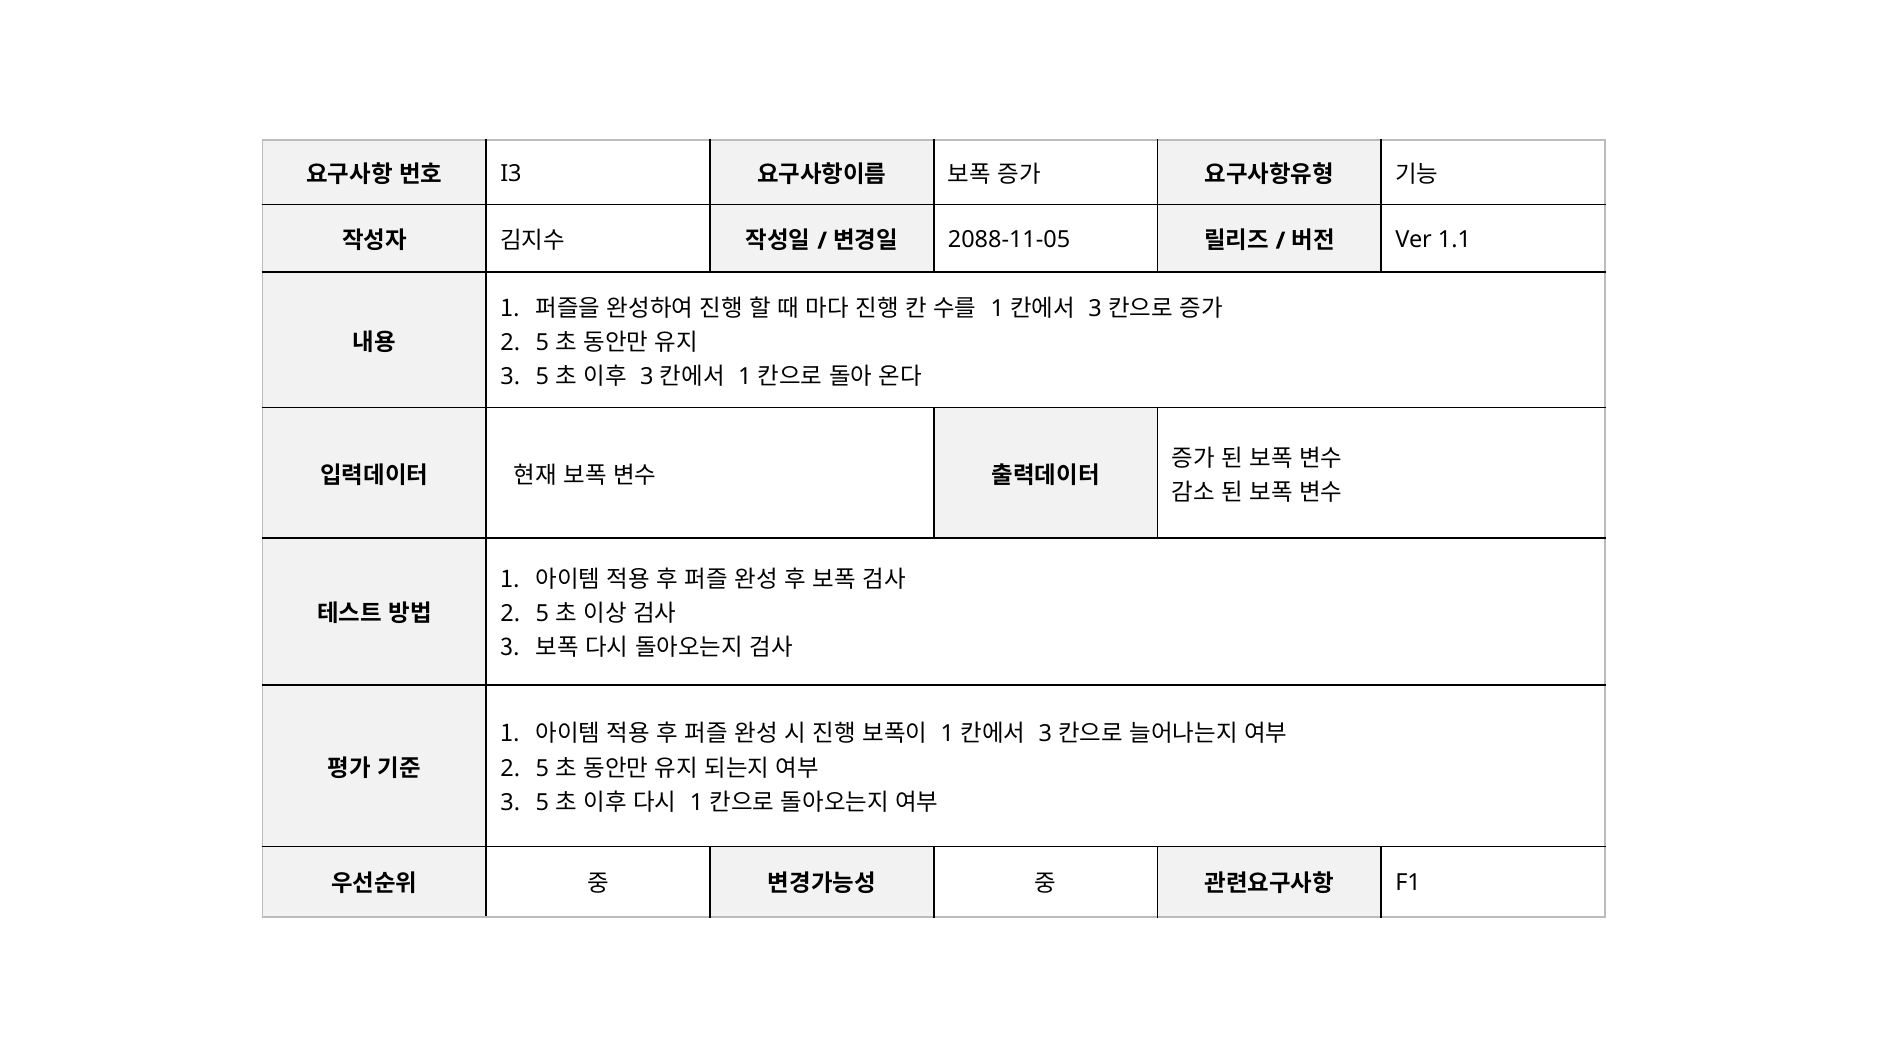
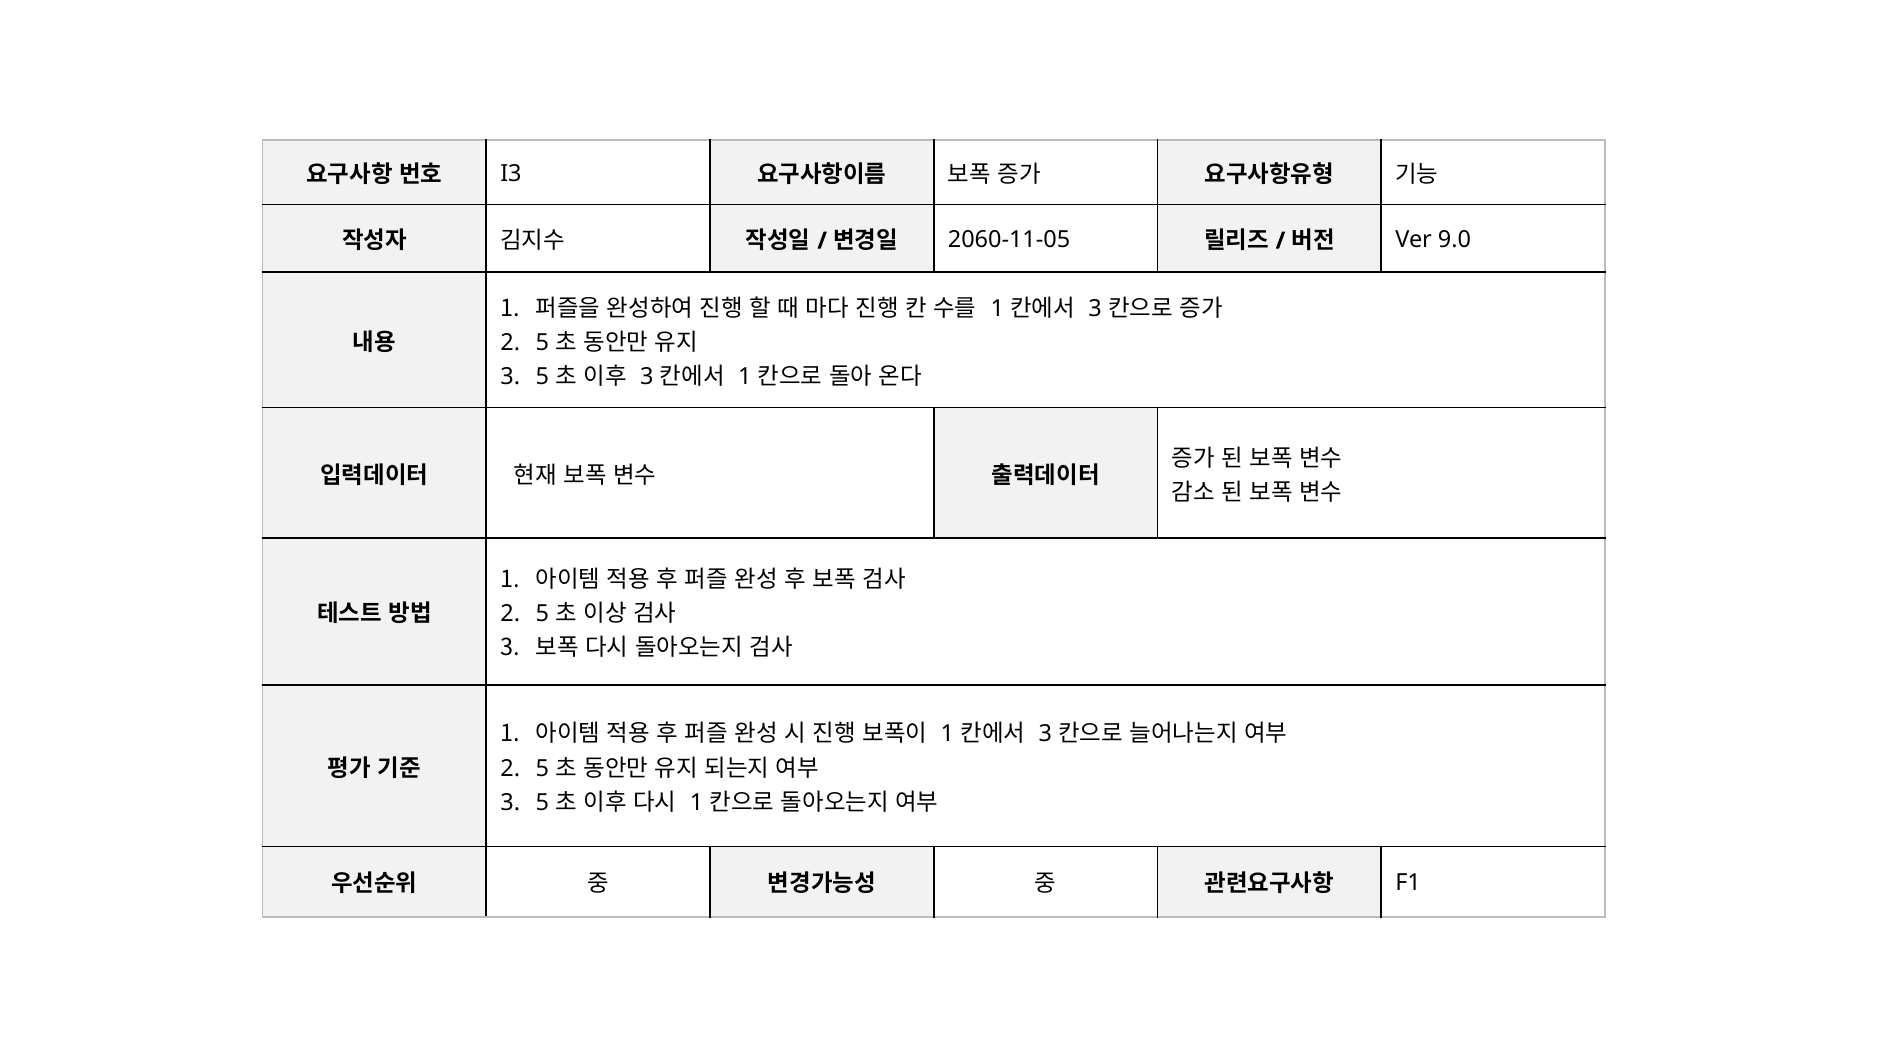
2088-11-05: 2088-11-05 -> 2060-11-05 (1009, 240)
1.1: 1.1 -> 9.0 (1454, 240)
